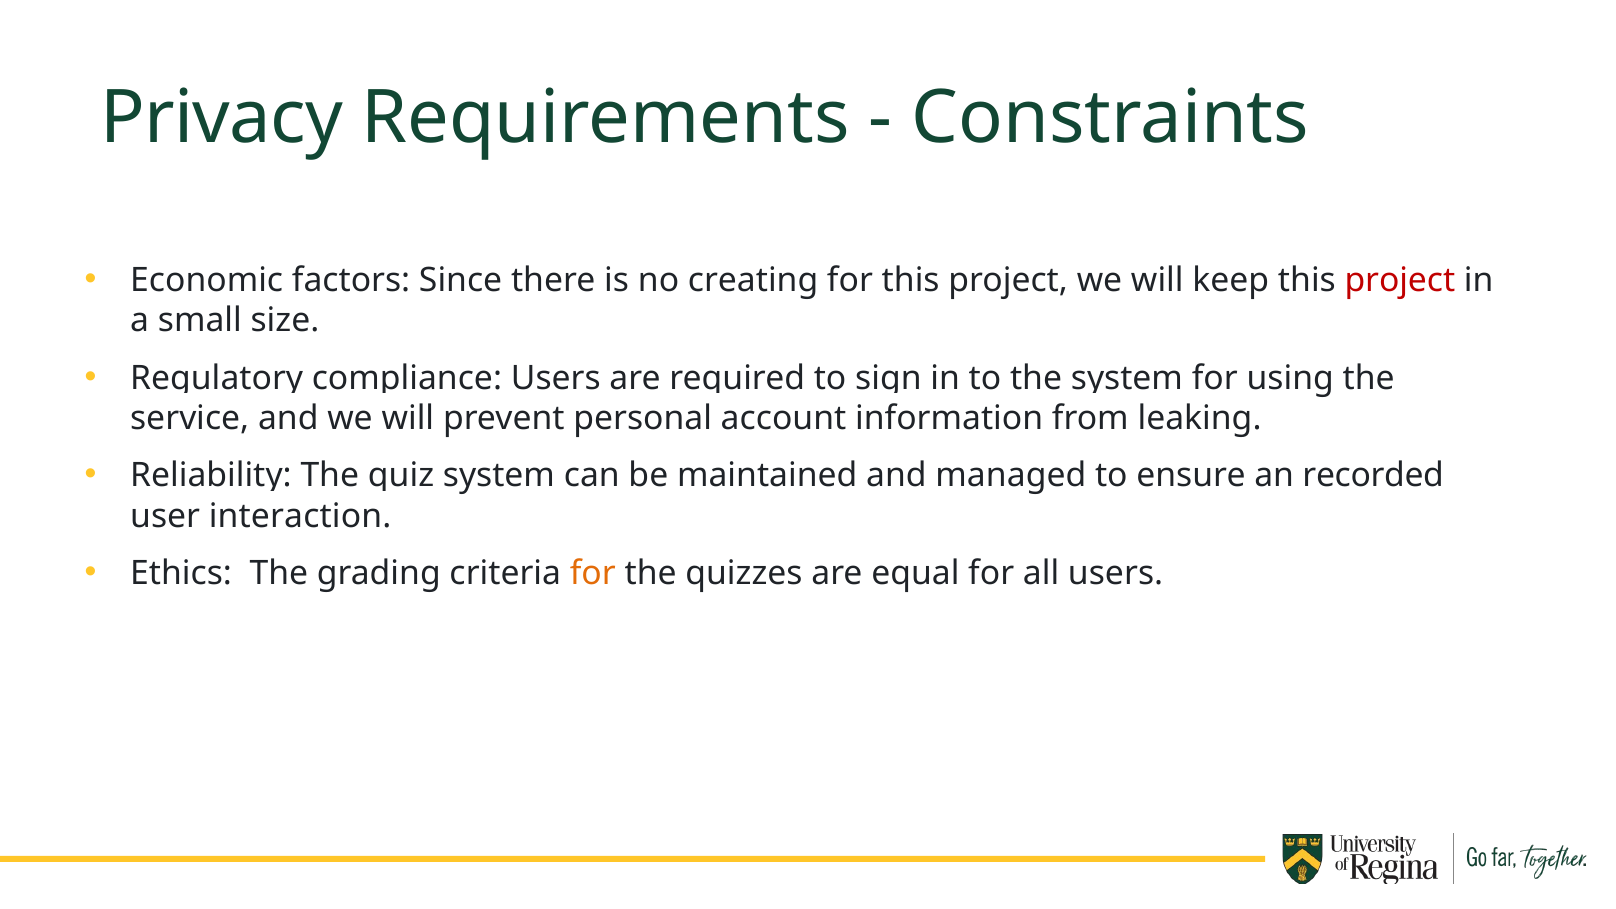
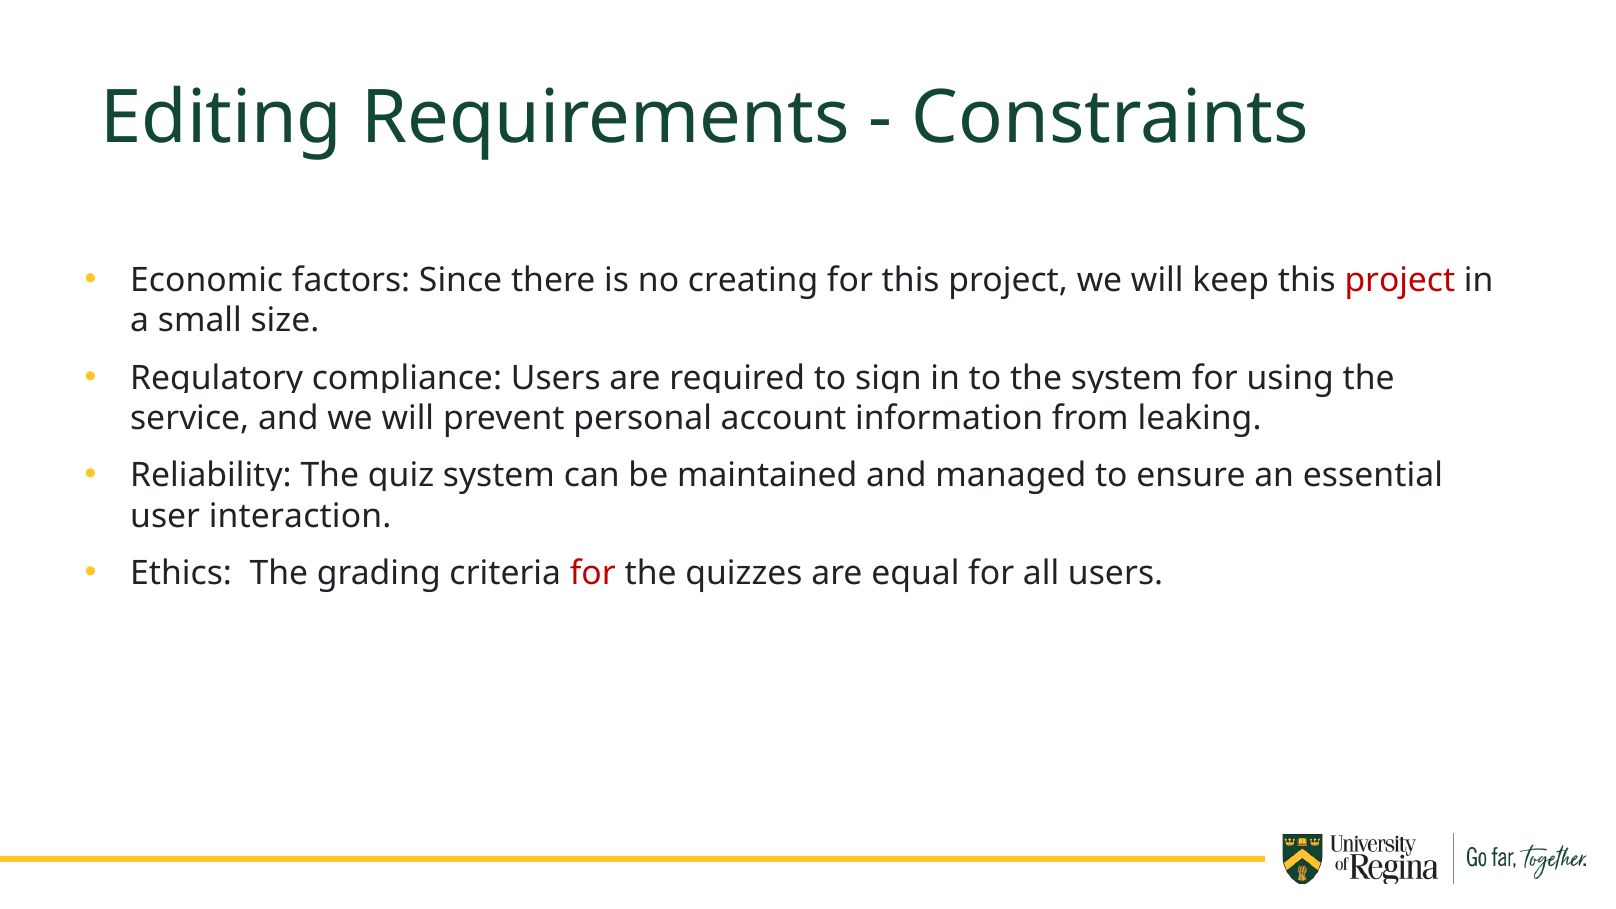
Privacy: Privacy -> Editing (222, 118)
recorded: recorded -> essential (1373, 476)
for colour: orange -> red (593, 573)
